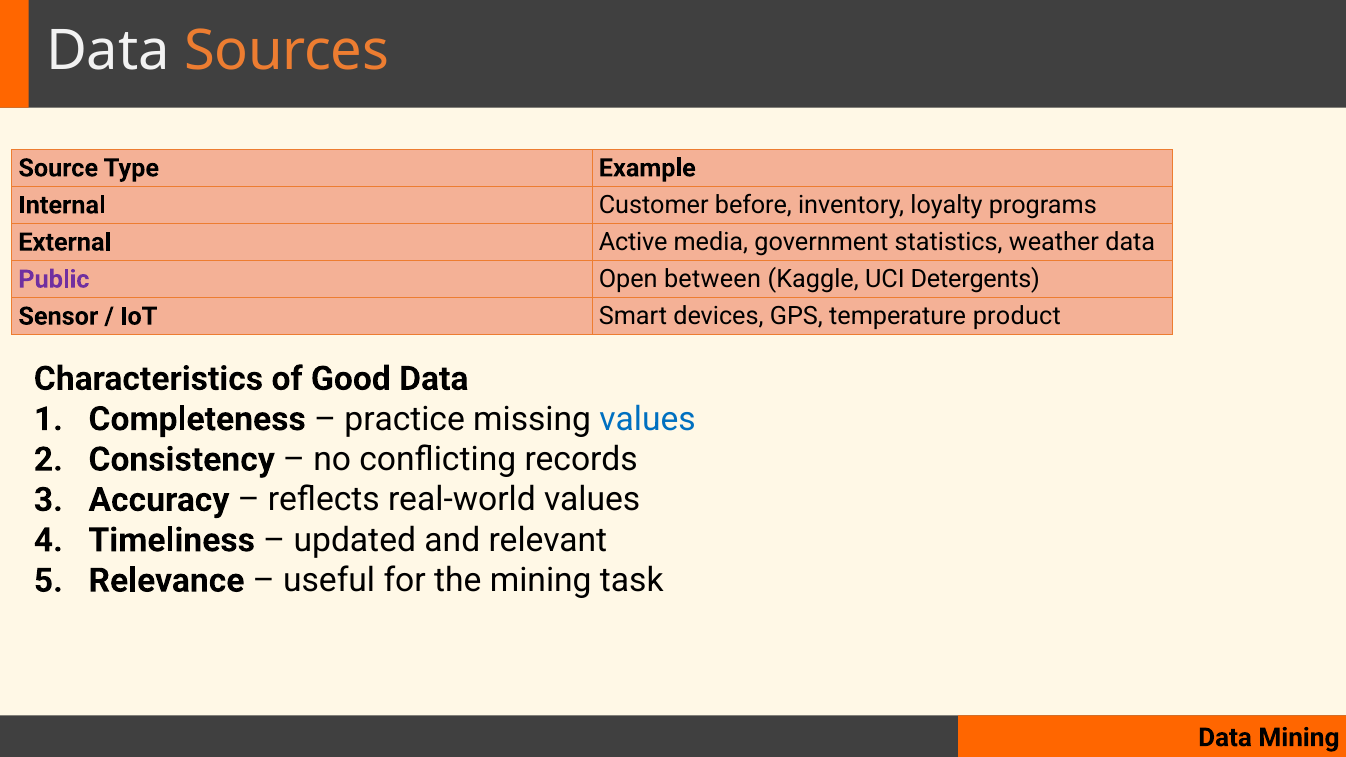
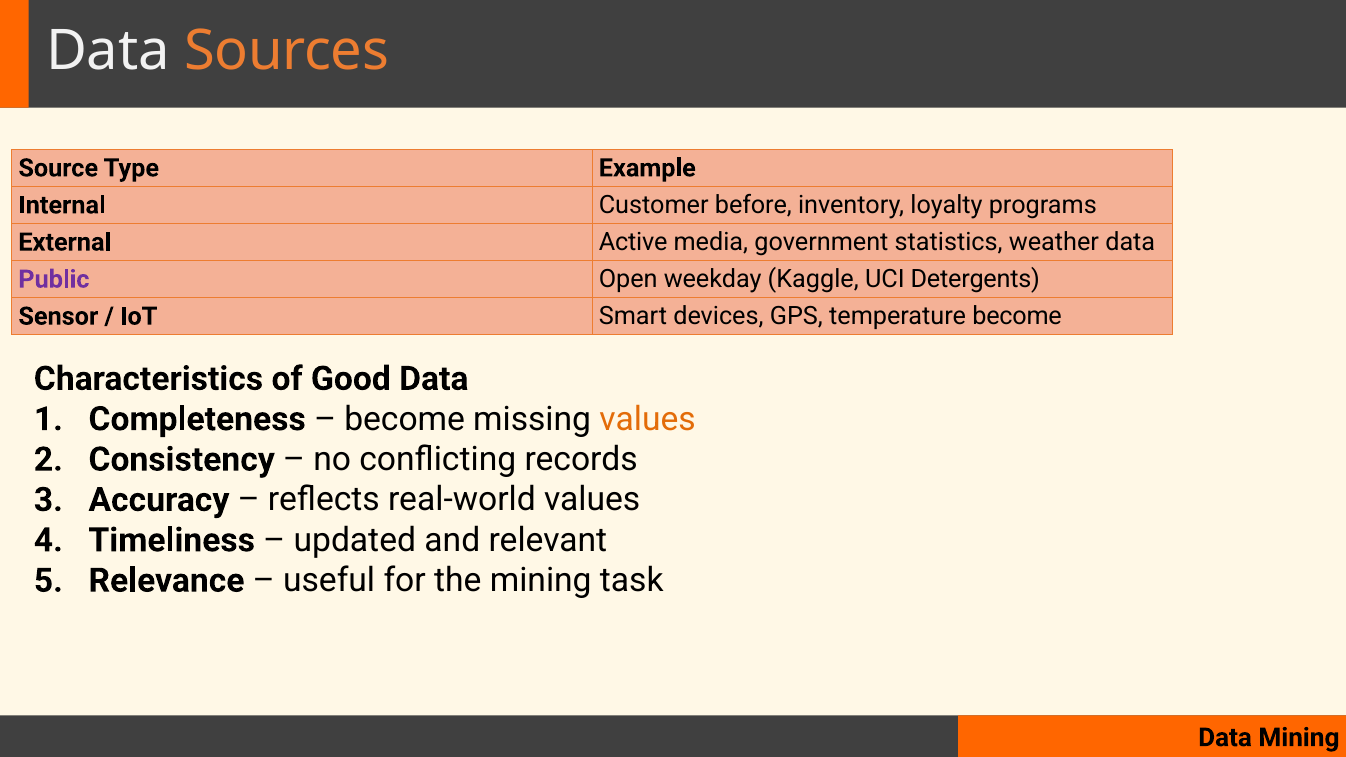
between: between -> weekday (713, 279)
temperature product: product -> become (1017, 316)
practice: practice -> become (405, 419)
values colour: blue -> orange (648, 419)
